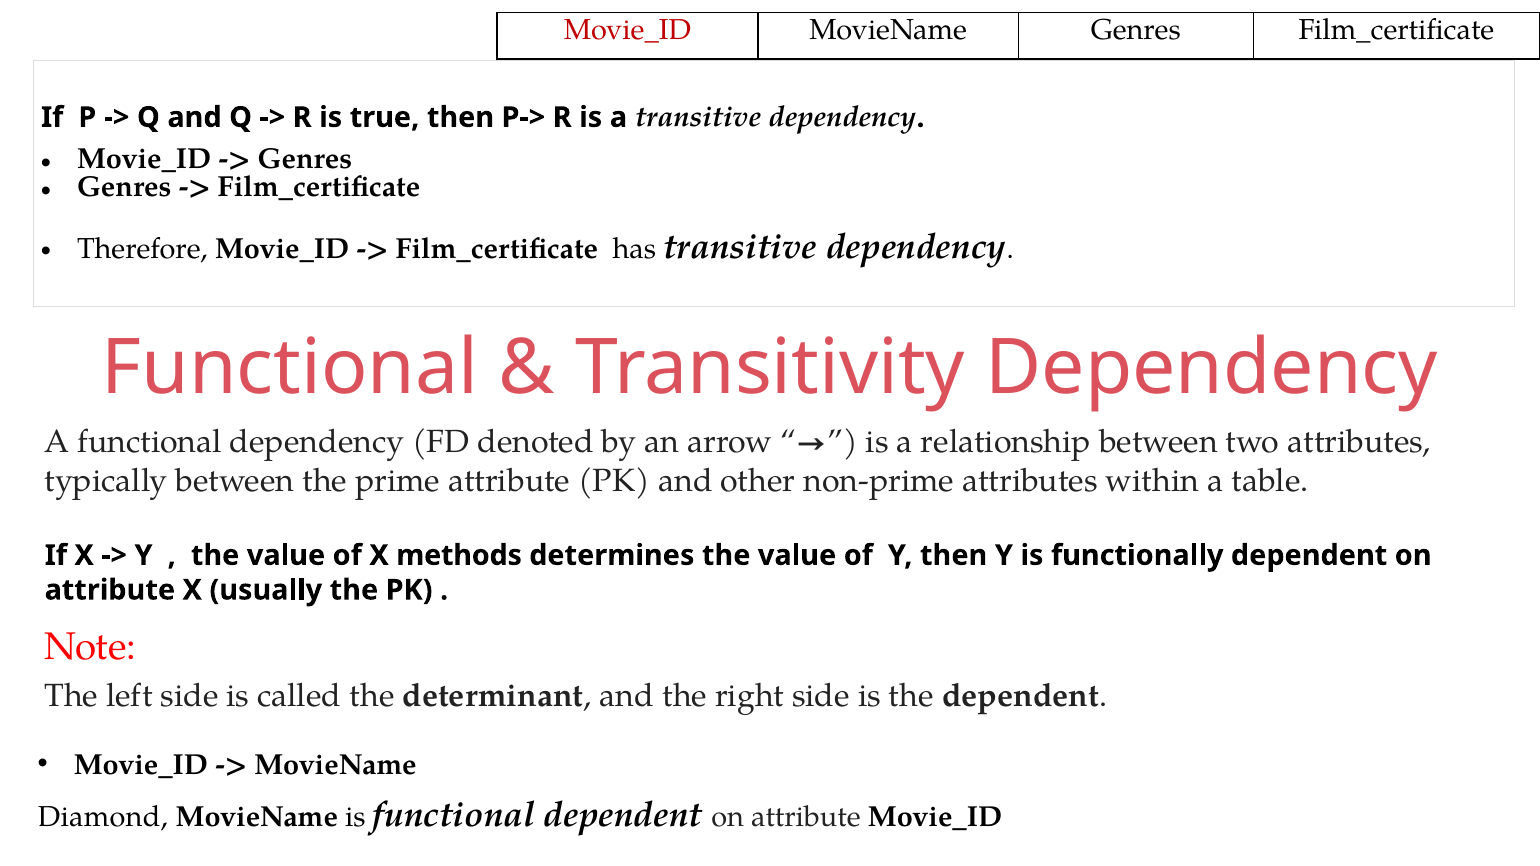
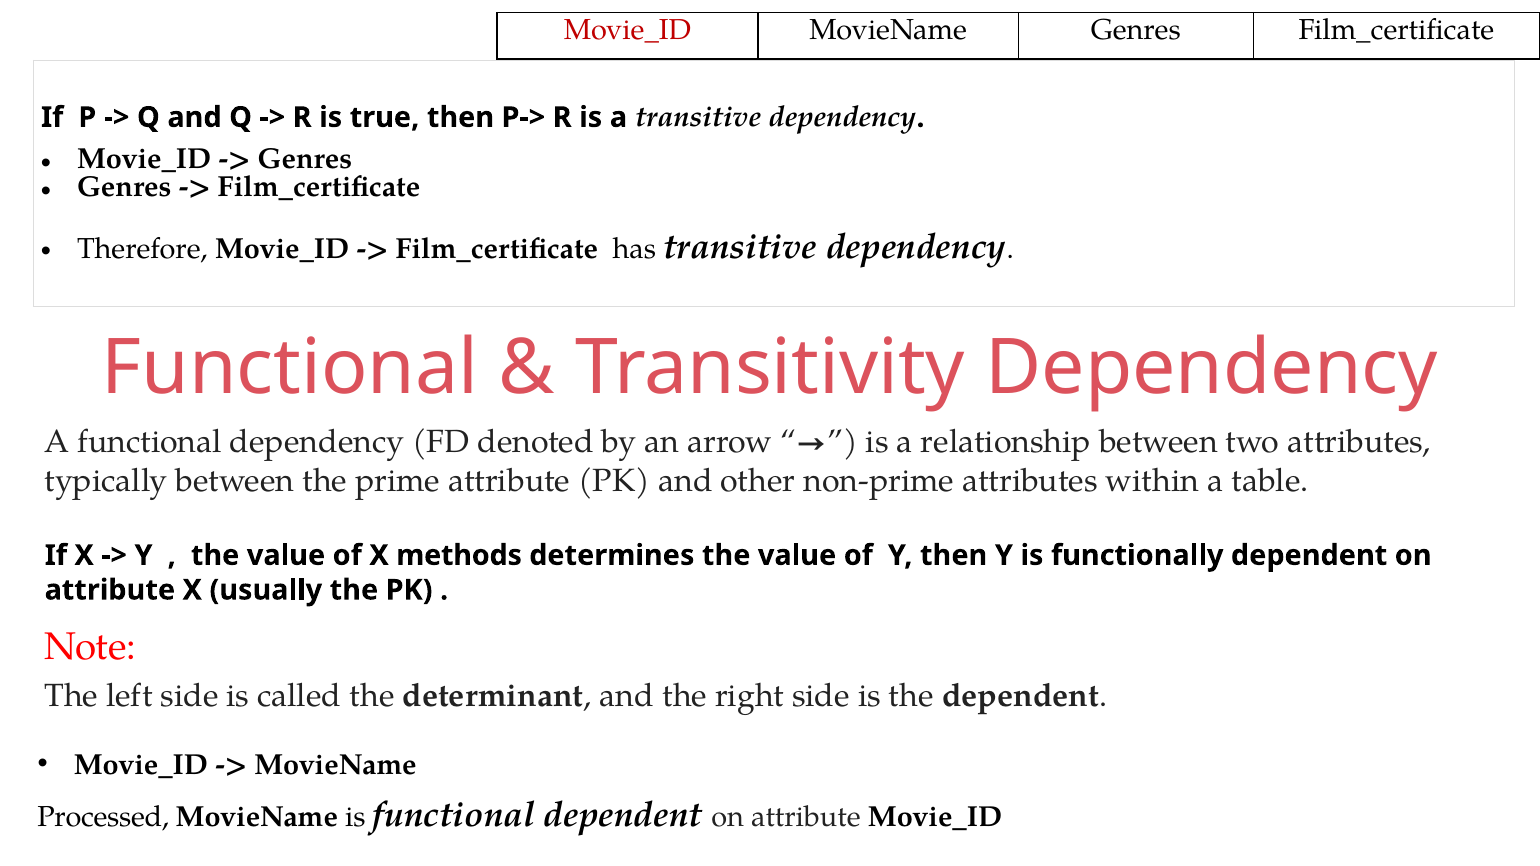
Diamond: Diamond -> Processed (103, 818)
